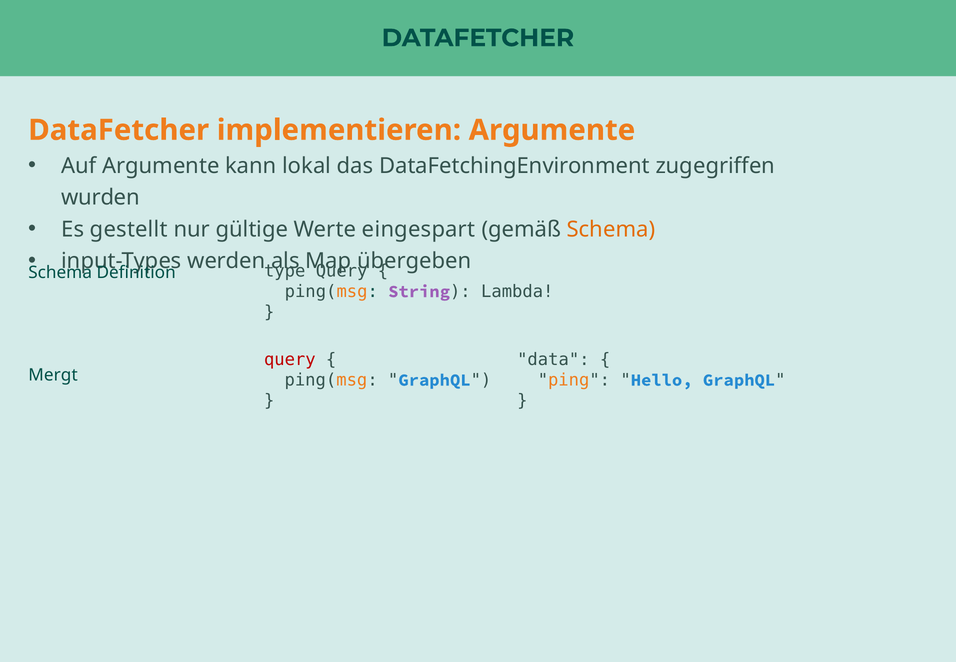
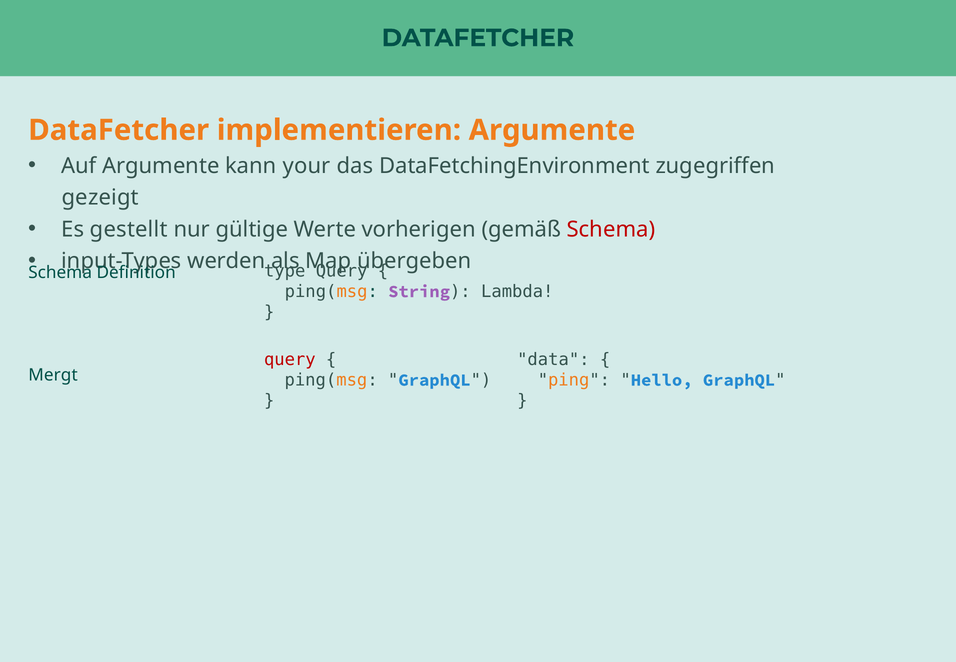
lokal: lokal -> your (307, 166)
wurden: wurden -> gezeigt (100, 198)
eingespart: eingespart -> vorherigen (419, 229)
Schema colour: orange -> red (611, 229)
